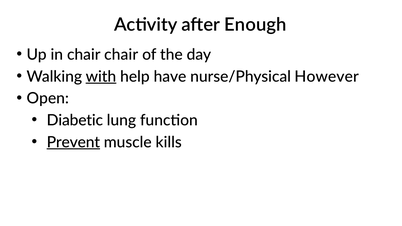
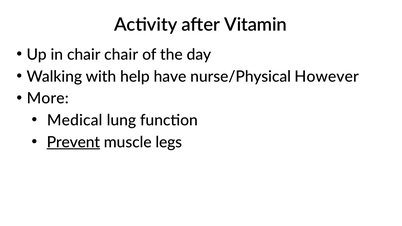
Enough: Enough -> Vitamin (256, 25)
with underline: present -> none (101, 77)
Open: Open -> More (48, 99)
Diabetic: Diabetic -> Medical (75, 120)
kills: kills -> legs (169, 142)
